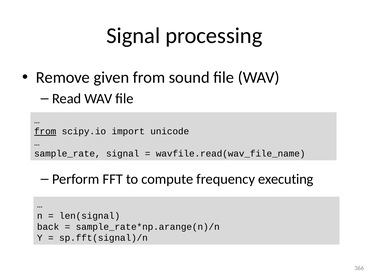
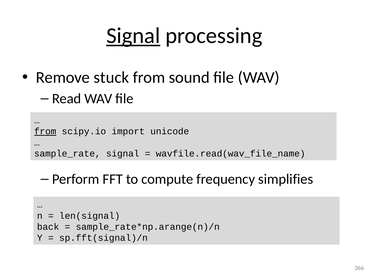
Signal underline: none -> present (133, 36)
given: given -> stuck (111, 77)
executing: executing -> simplifies (286, 179)
